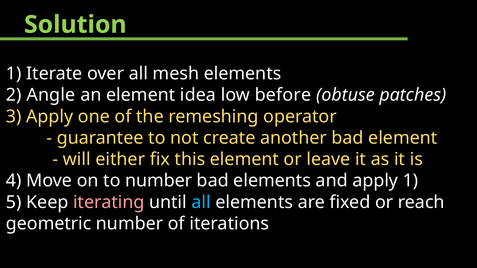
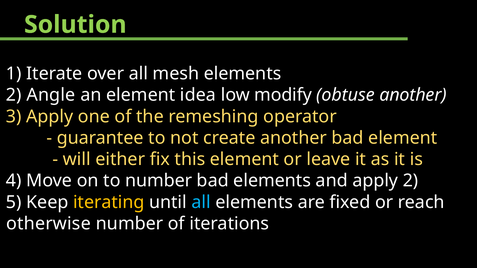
before: before -> modify (283, 95)
obtuse patches: patches -> another (413, 95)
apply 1: 1 -> 2 (411, 181)
iterating colour: pink -> yellow (109, 202)
geometric: geometric -> otherwise (49, 224)
